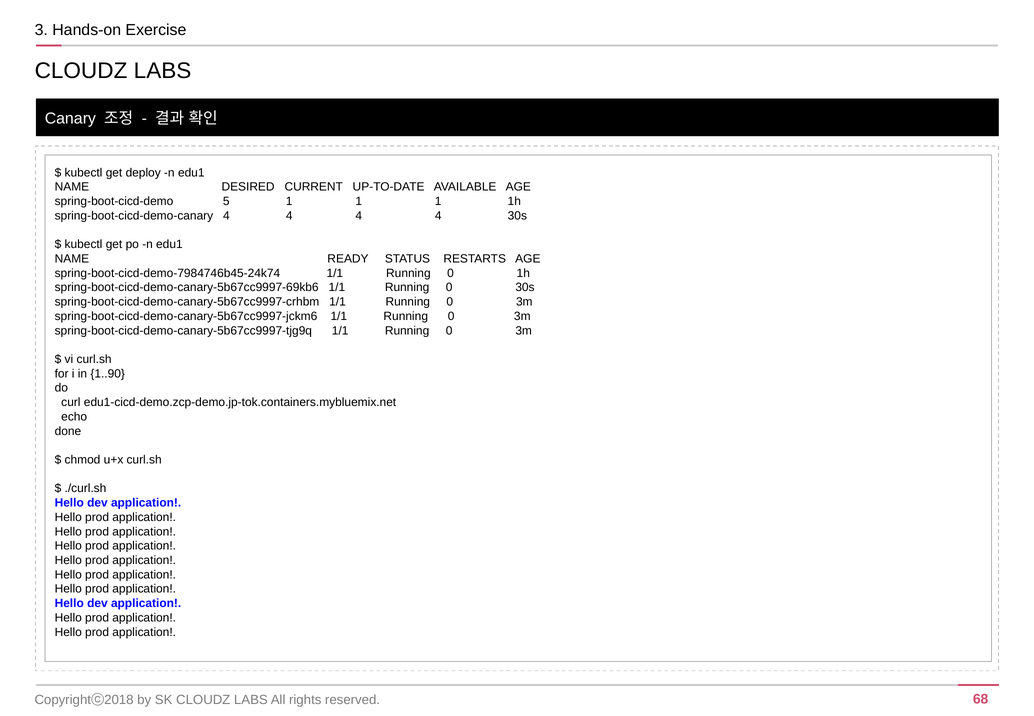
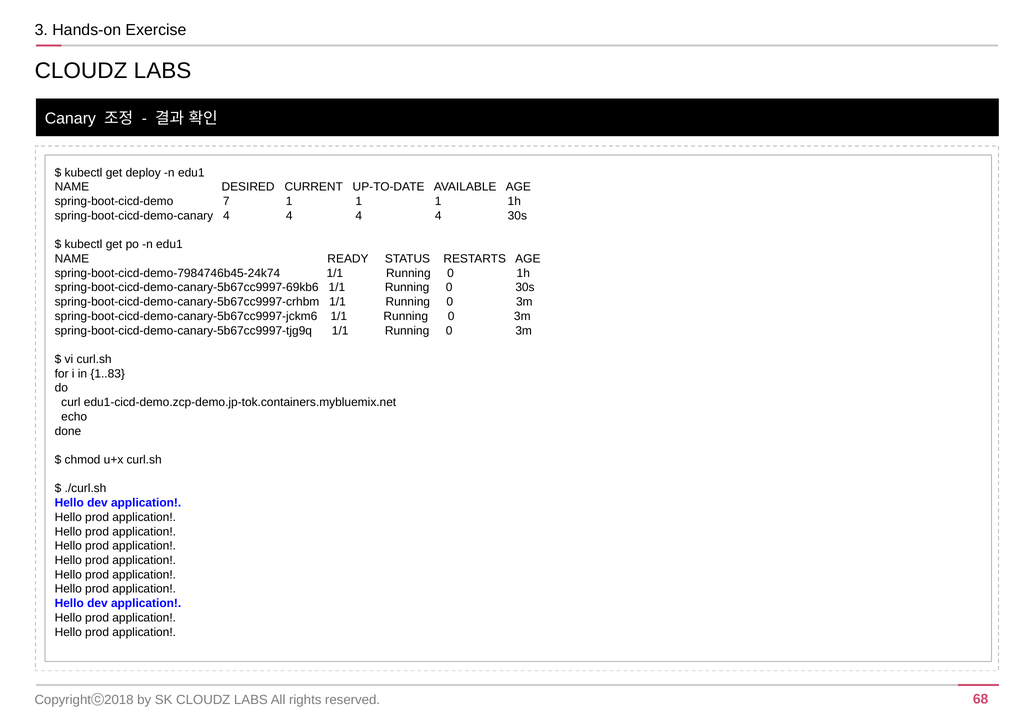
5: 5 -> 7 (226, 201)
1..90: 1..90 -> 1..83 (108, 374)
